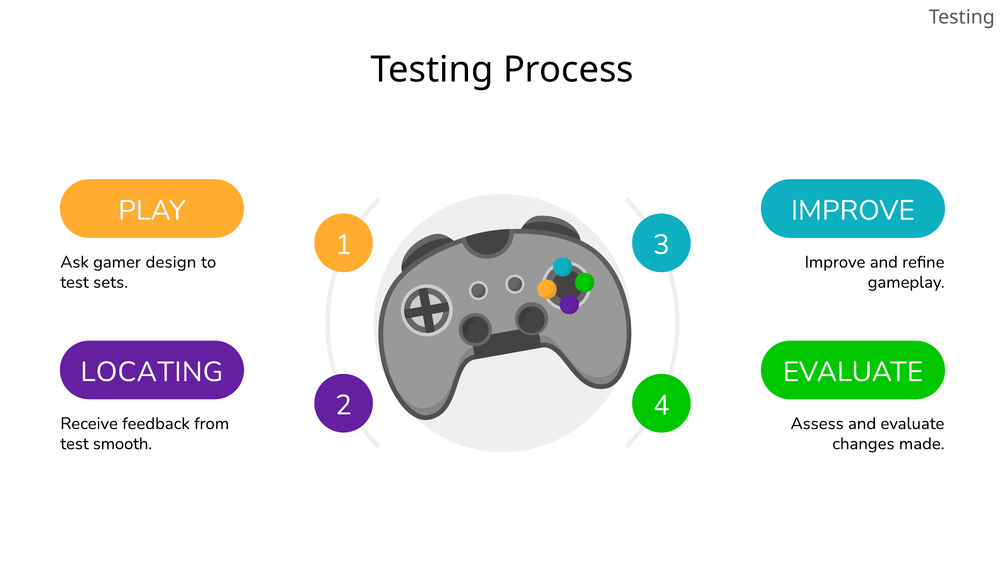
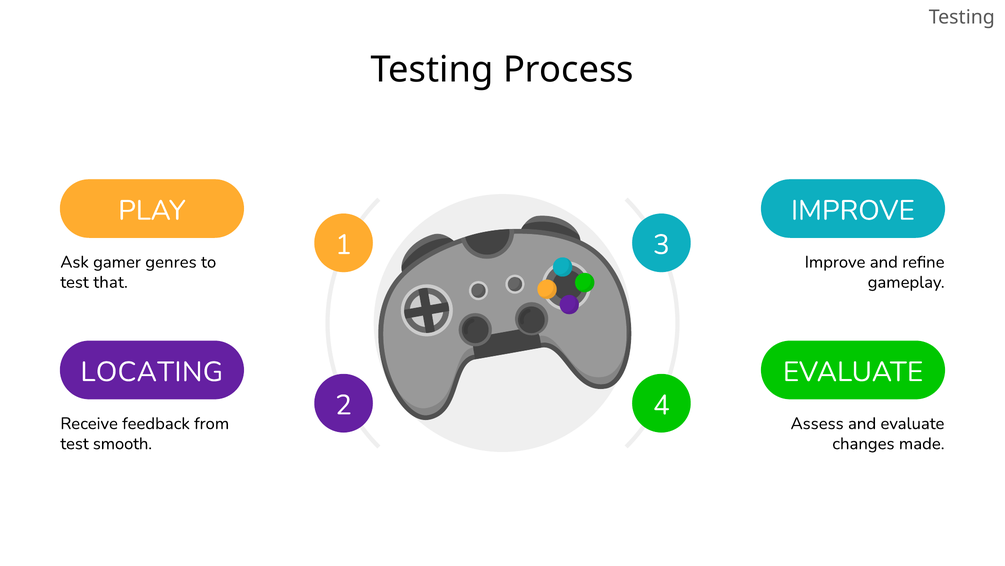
design: design -> genres (171, 262)
sets: sets -> that (111, 282)
